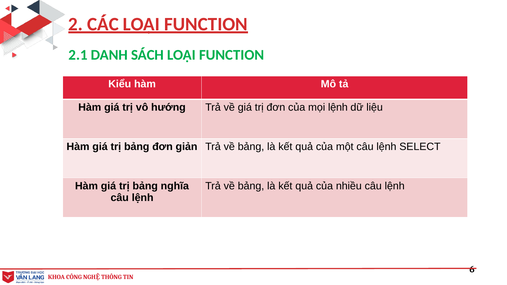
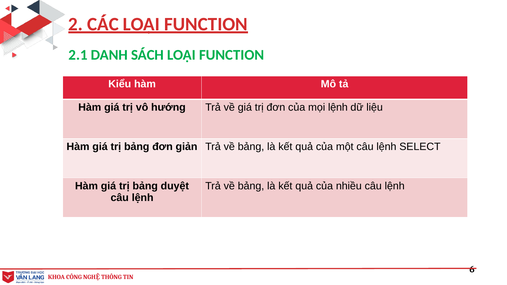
nghĩa: nghĩa -> duyệt (175, 186)
